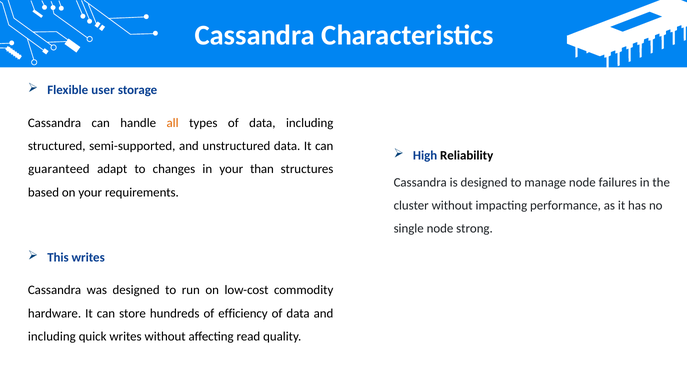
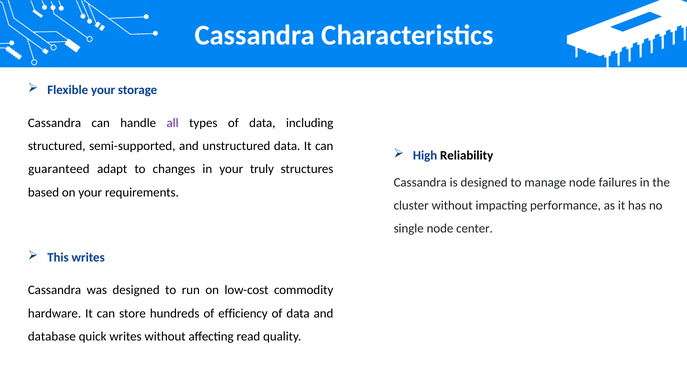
Flexible user: user -> your (103, 90)
all colour: orange -> purple (173, 123)
than: than -> truly (262, 169)
strong: strong -> center (475, 229)
including: including -> database (52, 337)
